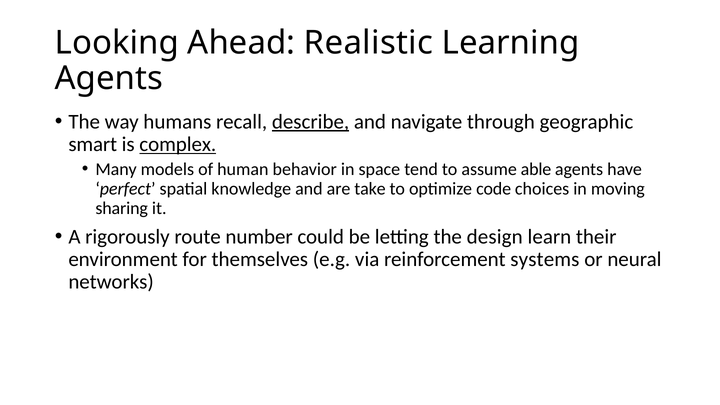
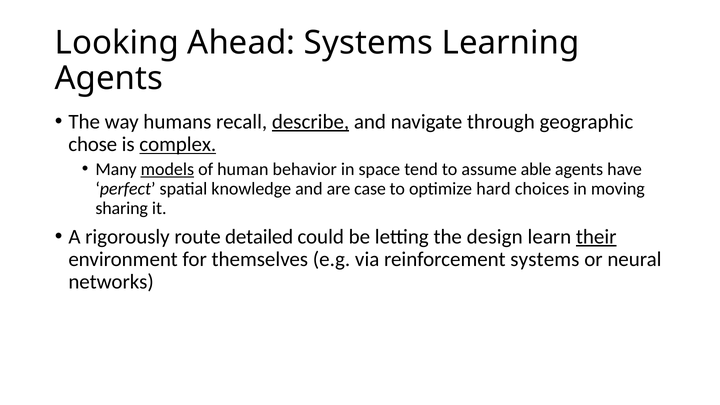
Ahead Realistic: Realistic -> Systems (368, 43)
smart: smart -> chose (93, 144)
models underline: none -> present (167, 169)
take: take -> case (370, 189)
code: code -> hard (493, 189)
number: number -> detailed (259, 237)
their underline: none -> present (596, 237)
